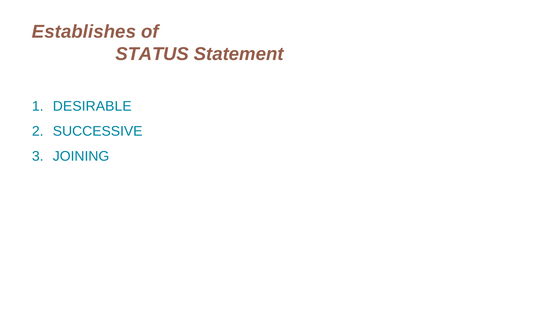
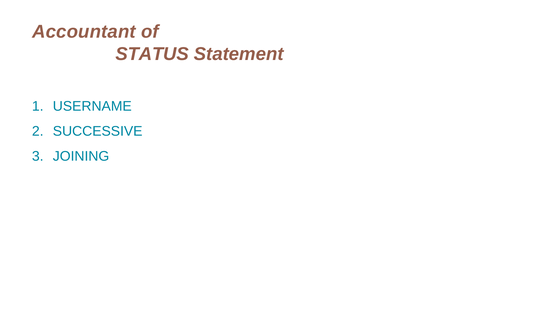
Establishes: Establishes -> Accountant (84, 32)
DESIRABLE: DESIRABLE -> USERNAME (92, 106)
